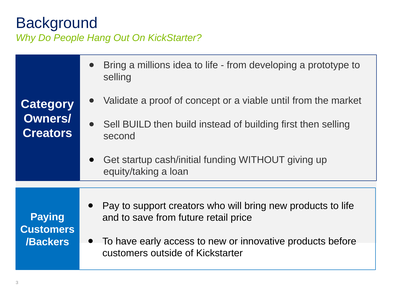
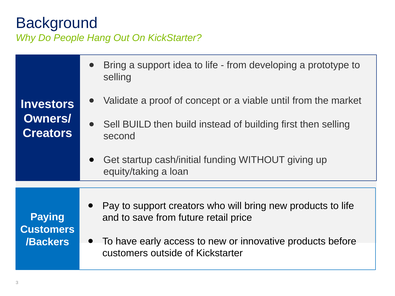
a millions: millions -> support (154, 65)
Category: Category -> Investors (47, 104)
